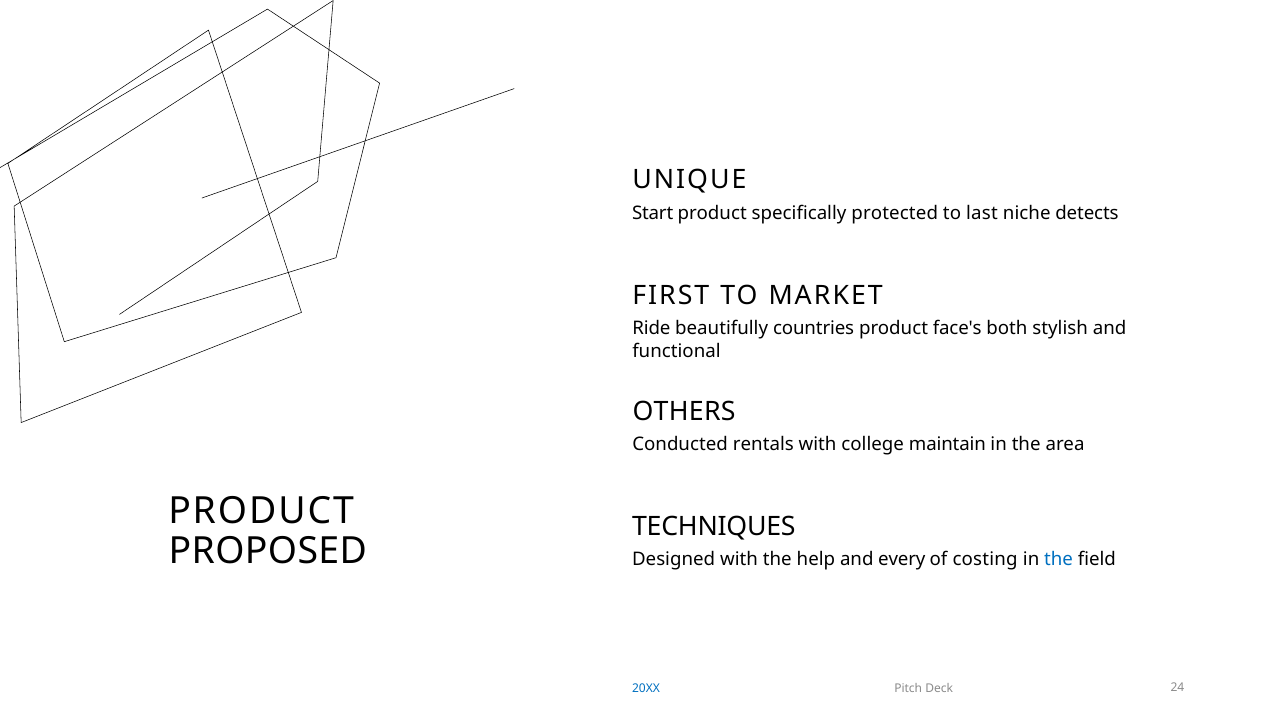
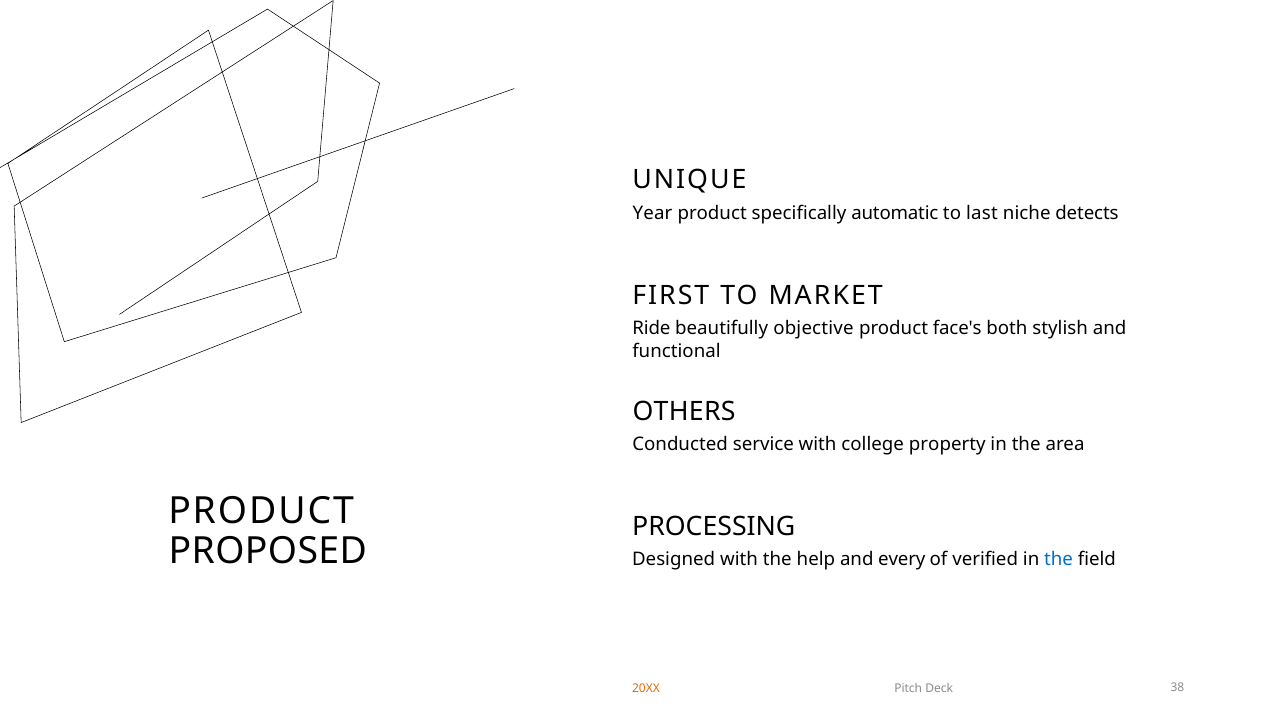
Start: Start -> Year (652, 213)
protected: protected -> automatic (895, 213)
countries: countries -> objective (813, 329)
rentals: rentals -> service (763, 444)
maintain: maintain -> property (947, 444)
TECHNIQUES: TECHNIQUES -> PROCESSING (714, 527)
costing: costing -> verified (985, 560)
20XX colour: blue -> orange (646, 688)
24: 24 -> 38 (1177, 687)
